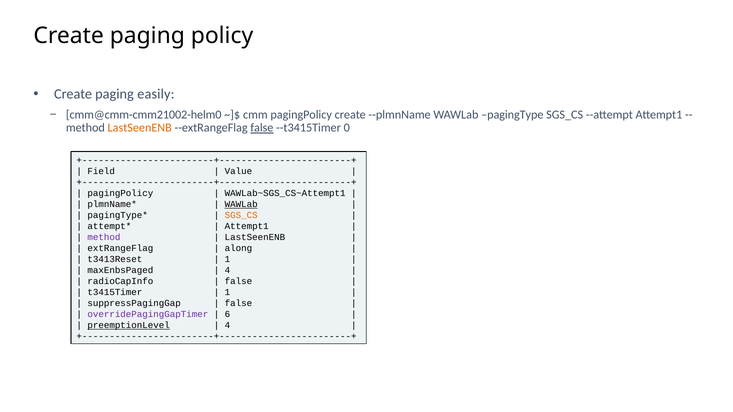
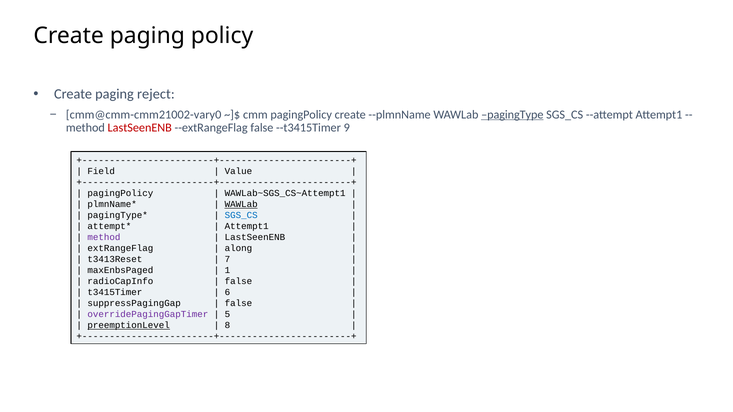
easily: easily -> reject (156, 94)
cmm@cmm-cmm21002-helm0: cmm@cmm-cmm21002-helm0 -> cmm@cmm-cmm21002-vary0 (144, 115)
pagingType underline: none -> present (512, 115)
LastSeenENB colour: orange -> red (140, 128)
false underline: present -> none (262, 128)
0: 0 -> 9 (347, 128)
SGS_CS colour: orange -> blue (241, 215)
1: 1 -> 7 (227, 259)
4: 4 -> 1 (227, 270)
1: 1 -> 6 (227, 292)
6: 6 -> 5 (227, 314)
4: 4 -> 8 (227, 325)
